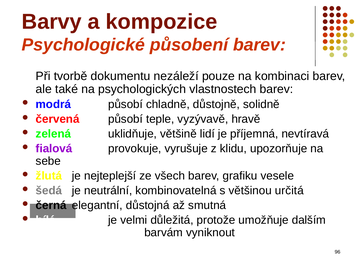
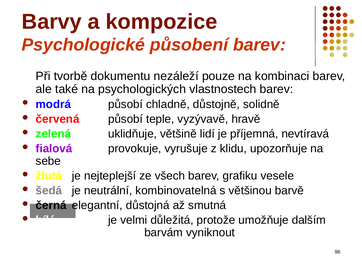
určitá: určitá -> barvě (289, 191)
